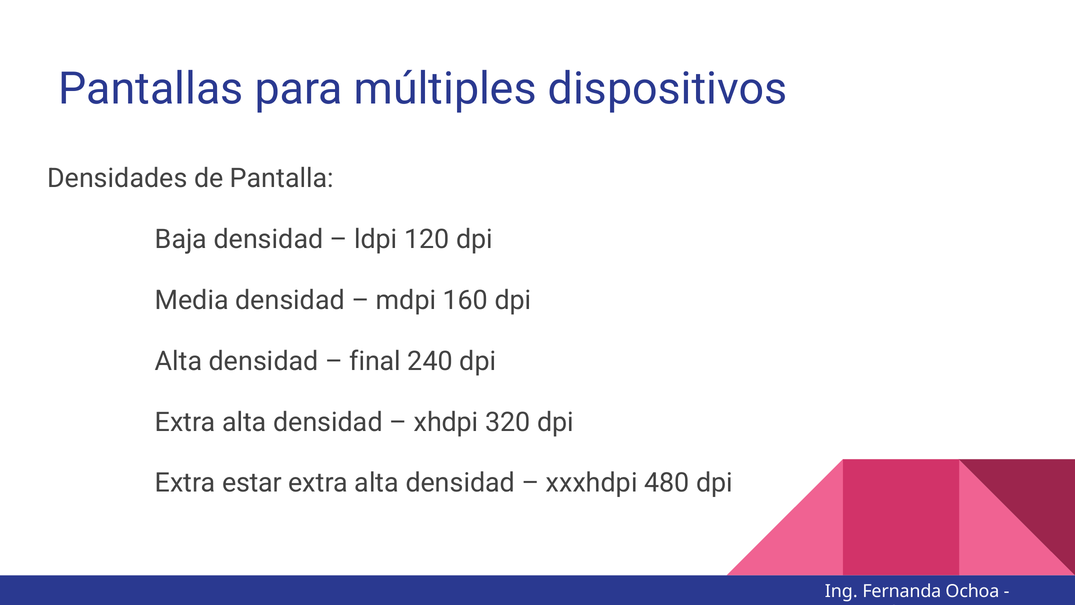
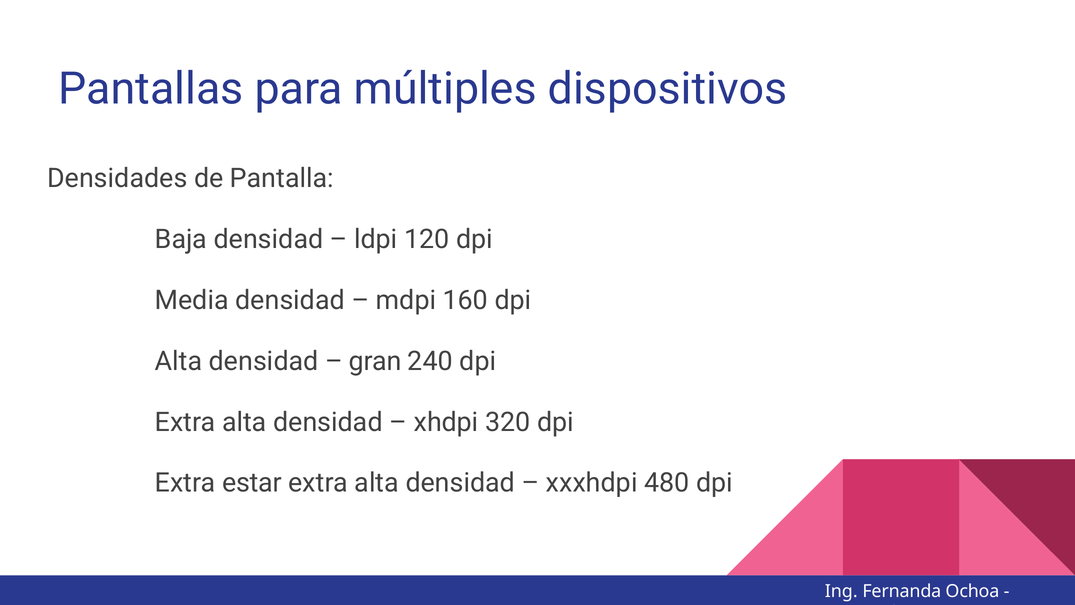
final: final -> gran (375, 361)
